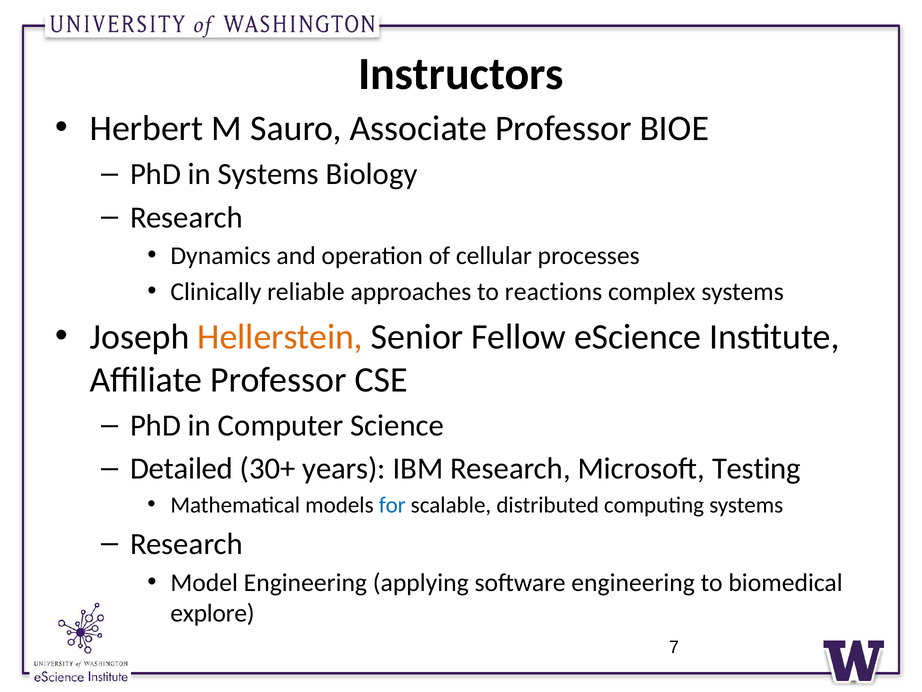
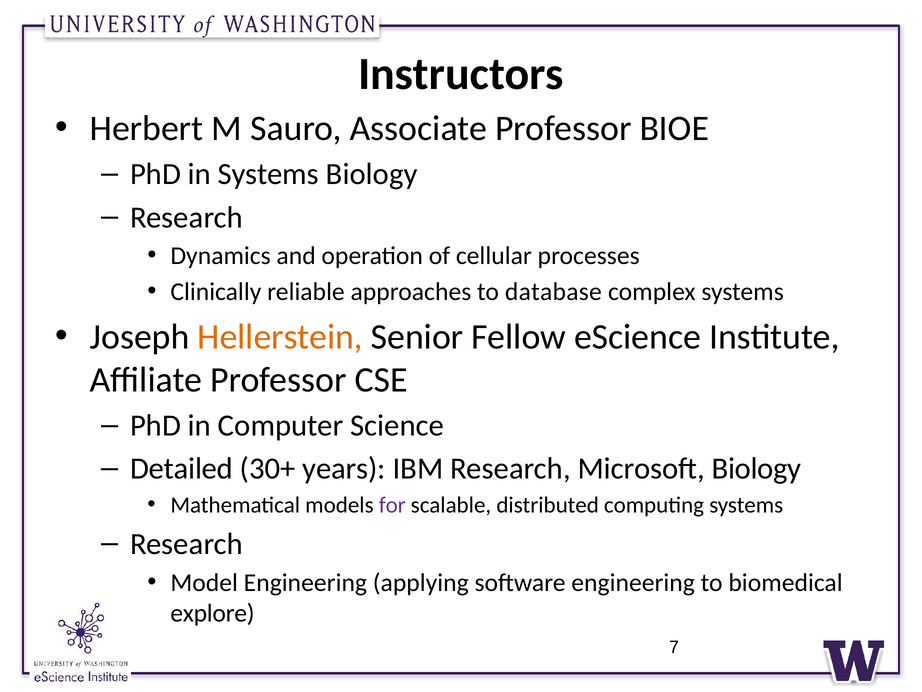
reactions: reactions -> database (553, 292)
Microsoft Testing: Testing -> Biology (757, 468)
for colour: blue -> purple (392, 505)
